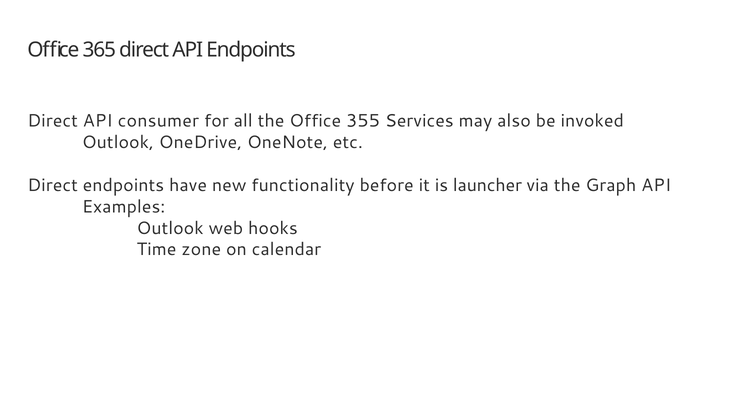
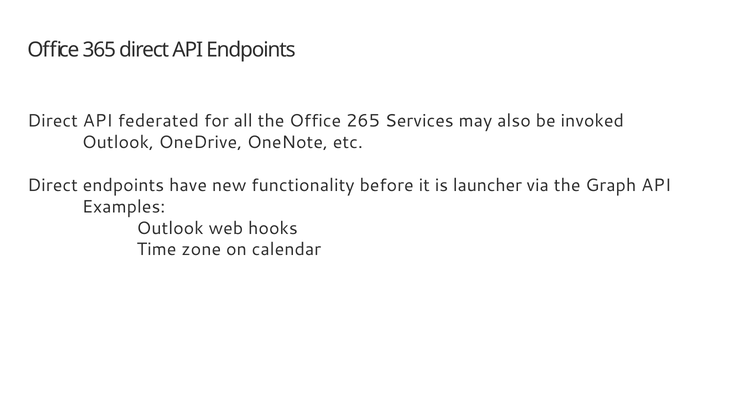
consumer: consumer -> federated (158, 121)
355: 355 -> 265 (363, 121)
